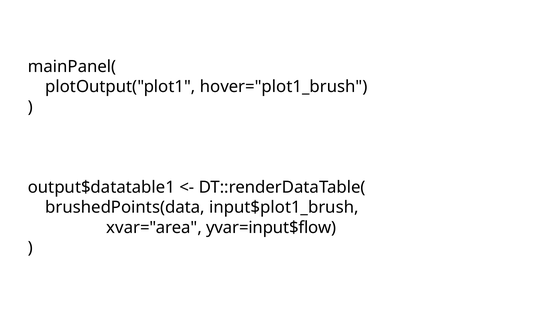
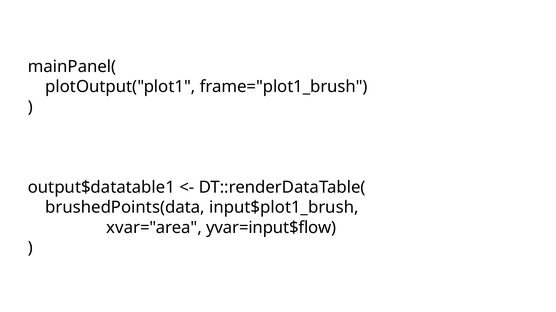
hover="plot1_brush: hover="plot1_brush -> frame="plot1_brush (284, 87)
